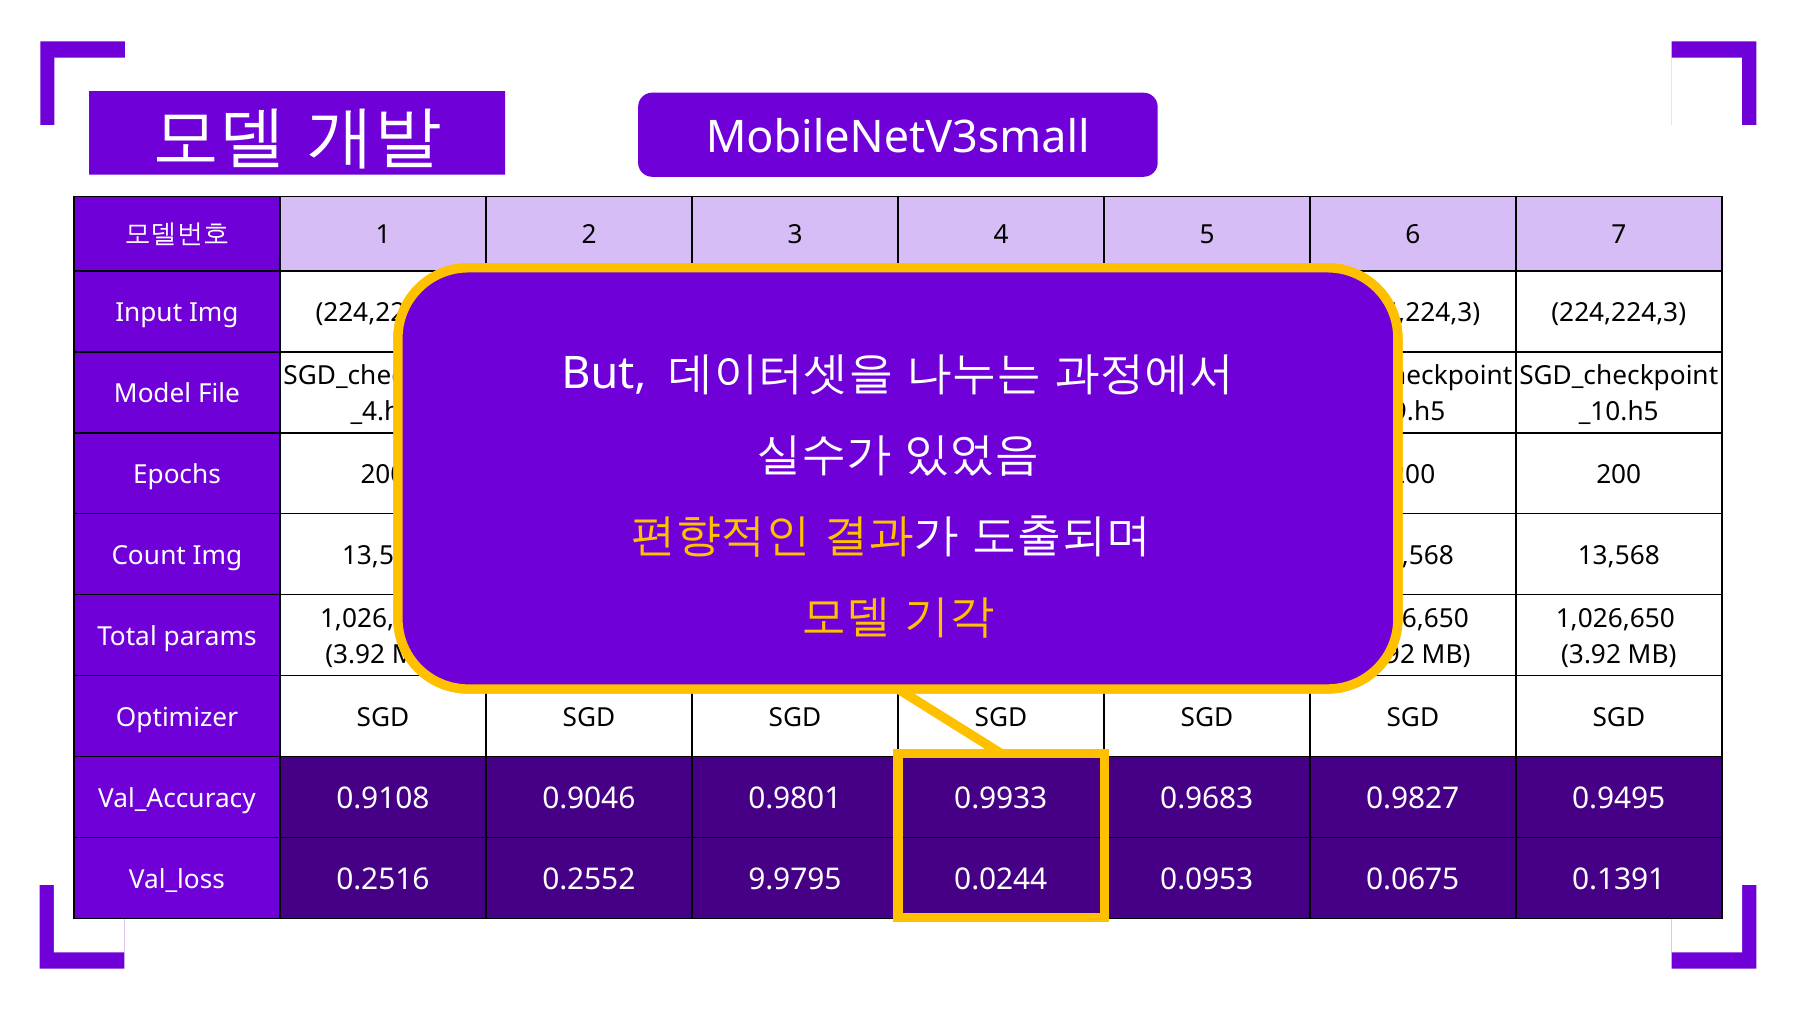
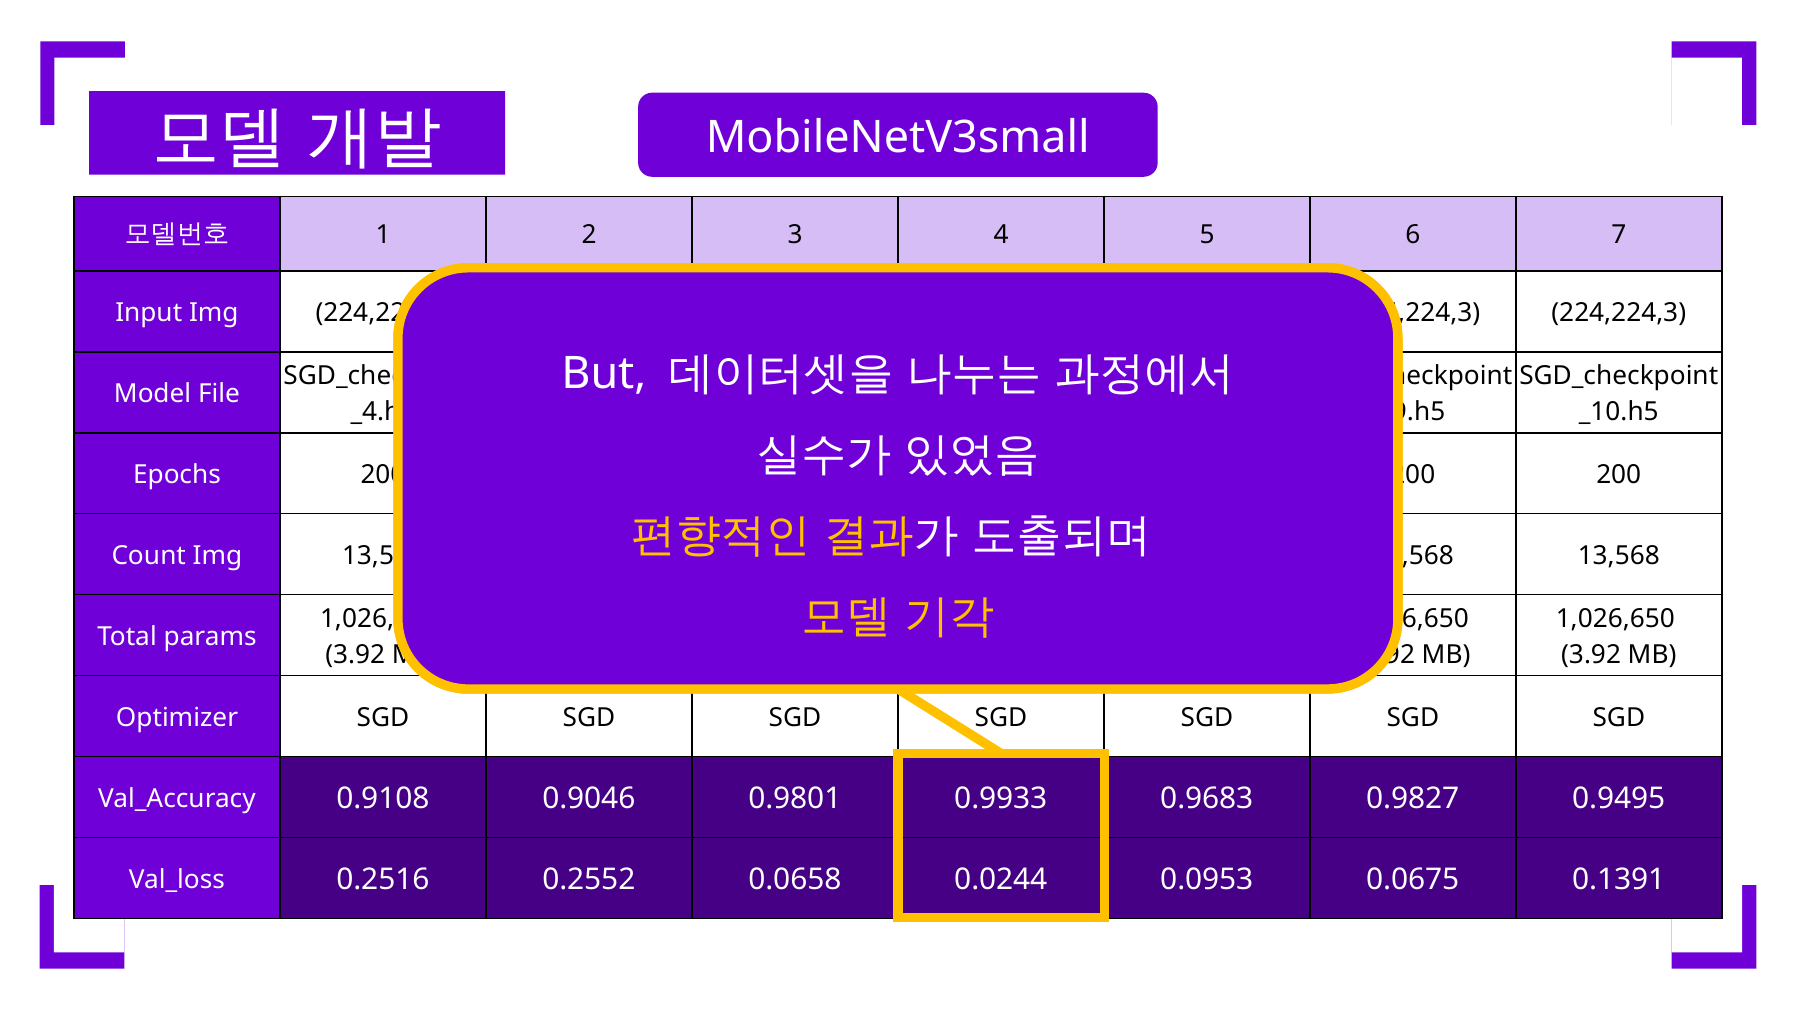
9.9795: 9.9795 -> 0.0658 (795, 880)
